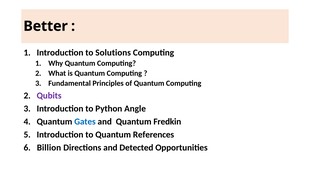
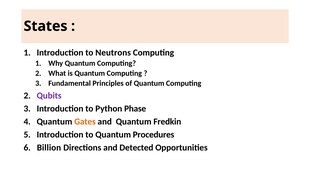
Better: Better -> States (46, 26)
Solutions: Solutions -> Neutrons (113, 52)
Angle: Angle -> Phase (135, 108)
Gates colour: blue -> orange (85, 121)
References: References -> Procedures (154, 134)
